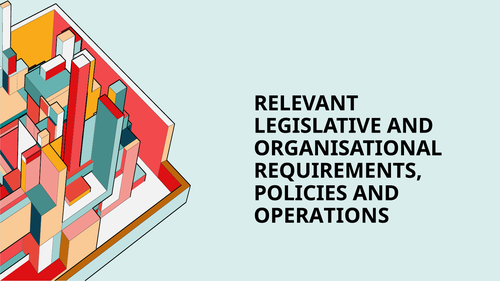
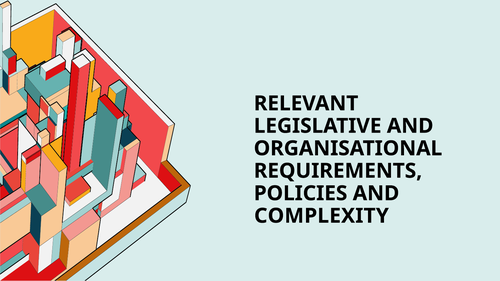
OPERATIONS: OPERATIONS -> COMPLEXITY (321, 216)
